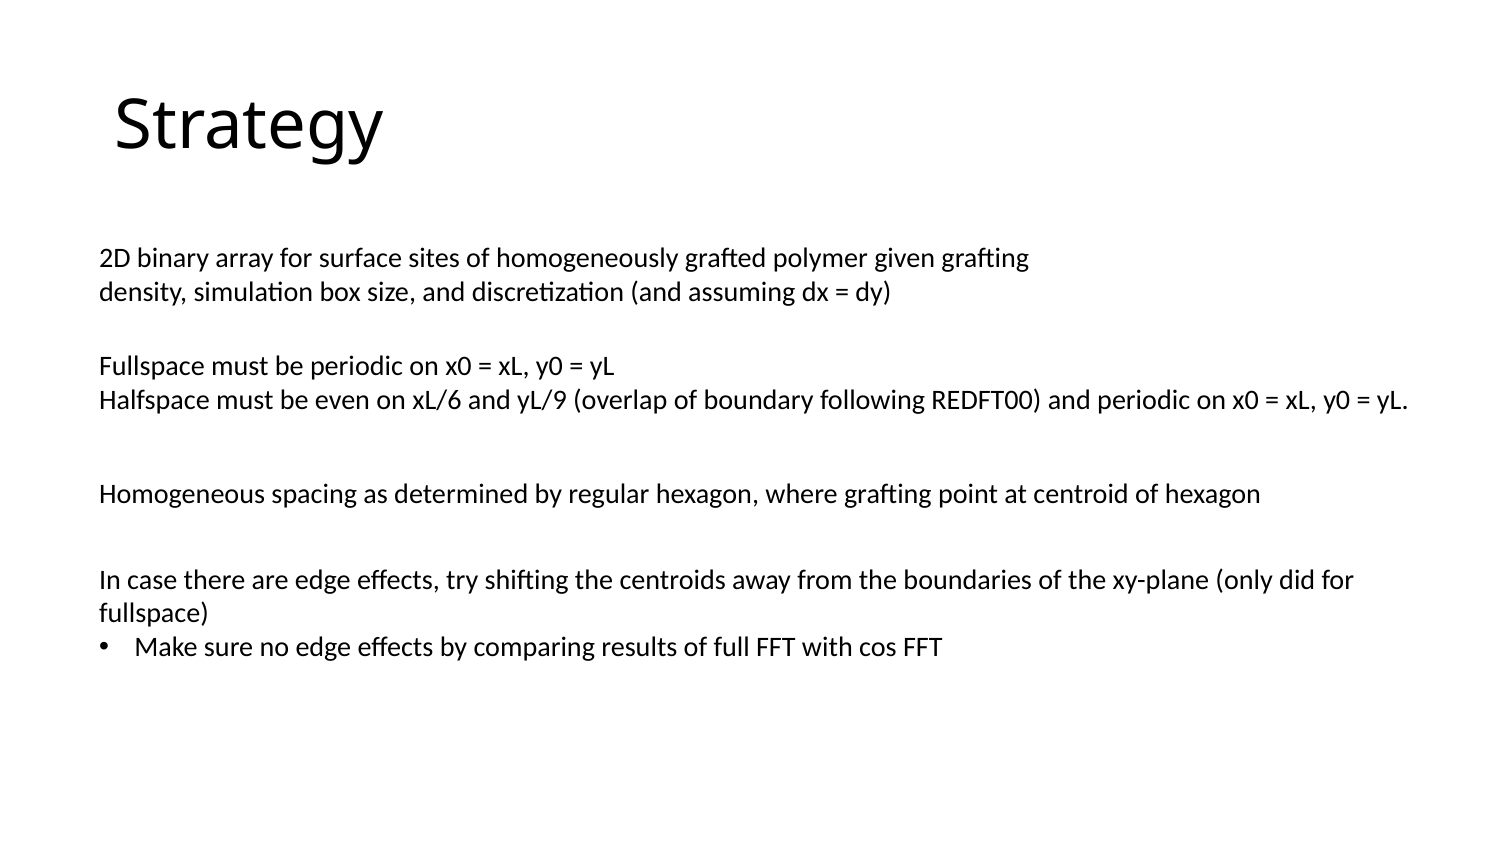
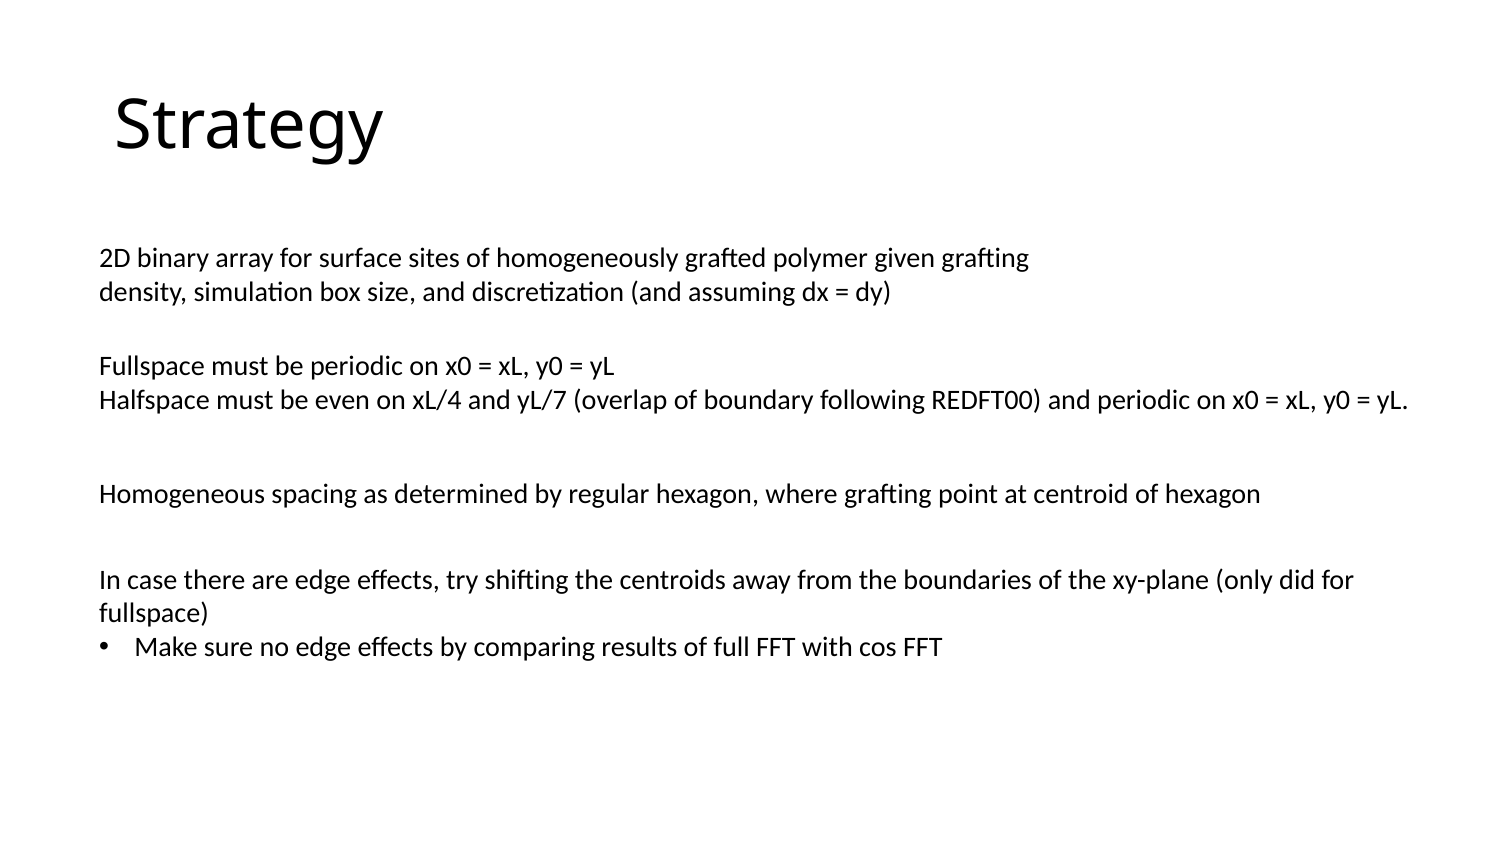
xL/6: xL/6 -> xL/4 (437, 400)
yL/9: yL/9 -> yL/7 (542, 400)
